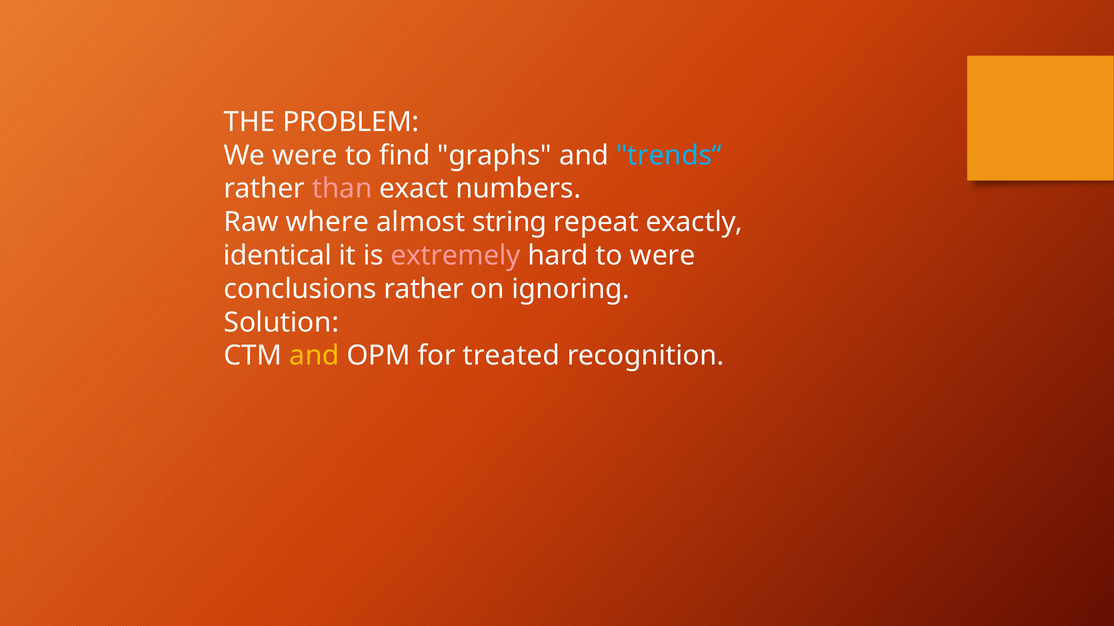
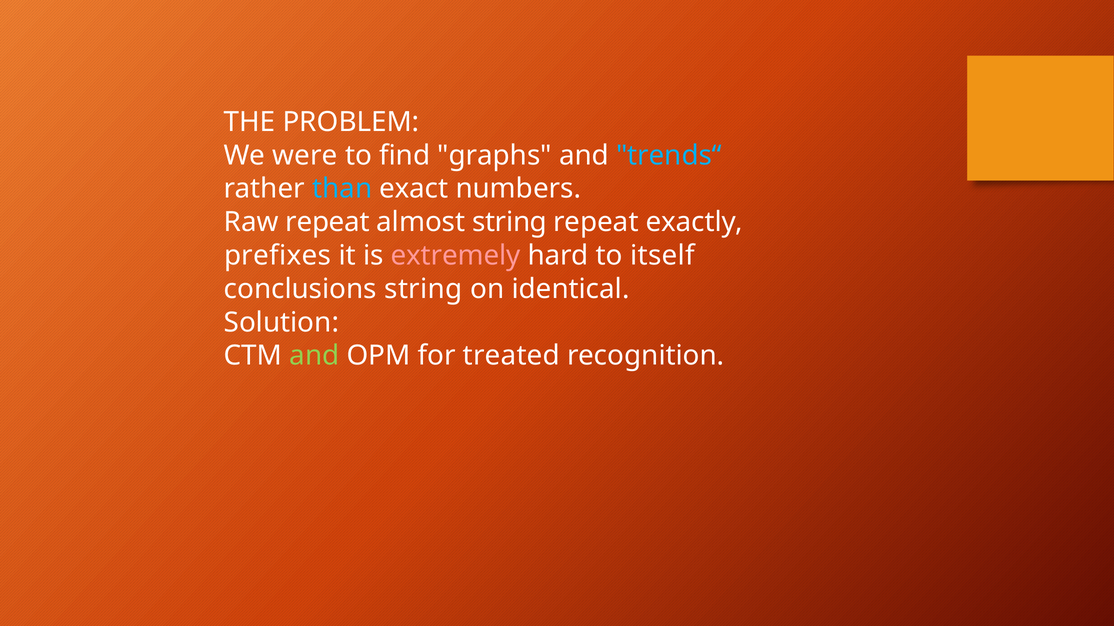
than colour: pink -> light blue (342, 189)
Raw where: where -> repeat (328, 222)
identical: identical -> prefixes (277, 256)
to were: were -> itself (663, 256)
conclusions rather: rather -> string (423, 289)
ignoring: ignoring -> identical (571, 289)
and colour: yellow -> light green (314, 356)
